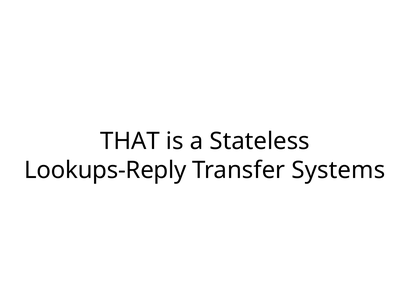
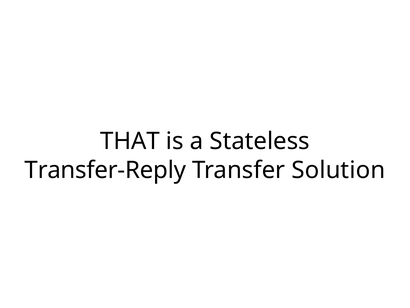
Lookups-Reply: Lookups-Reply -> Transfer-Reply (105, 170)
Systems: Systems -> Solution (338, 170)
